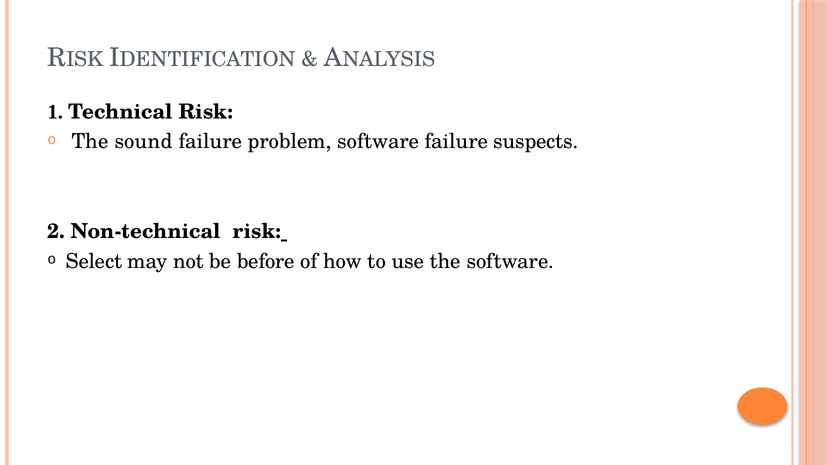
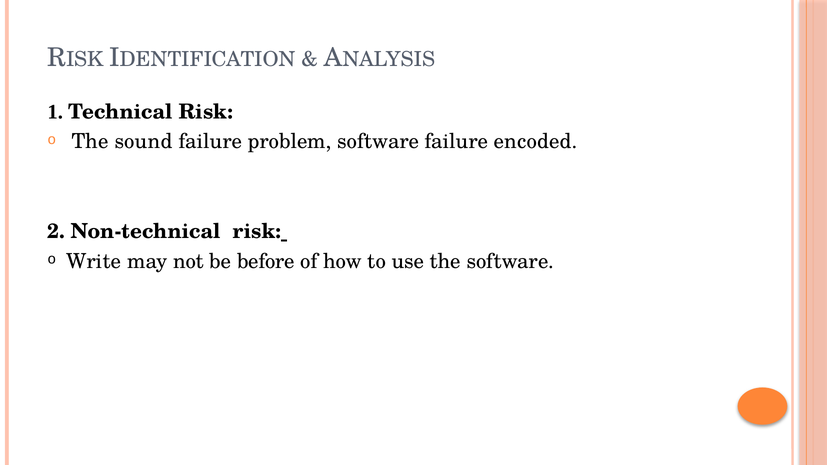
suspects: suspects -> encoded (536, 142)
Select: Select -> Write (94, 262)
